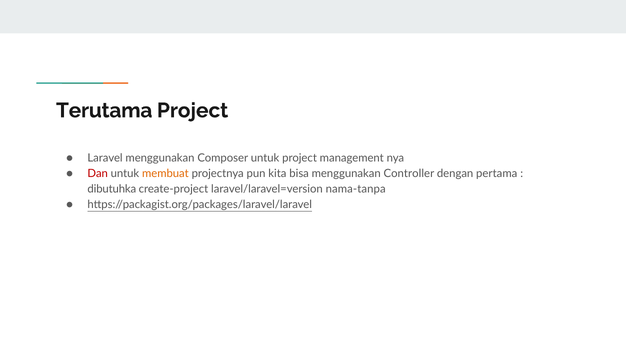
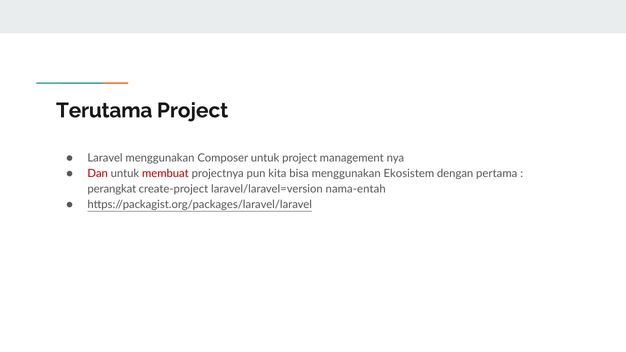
membuat colour: orange -> red (165, 174)
Controller: Controller -> Ekosistem (409, 174)
dibutuhka: dibutuhka -> perangkat (112, 189)
nama-tanpa: nama-tanpa -> nama-entah (356, 189)
